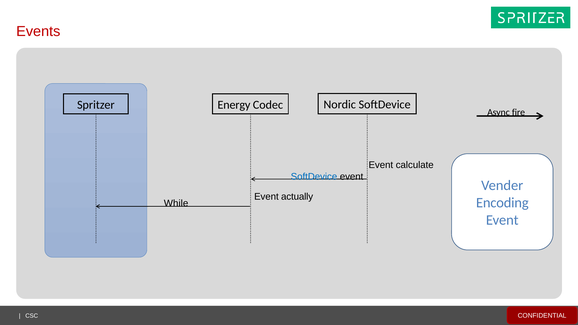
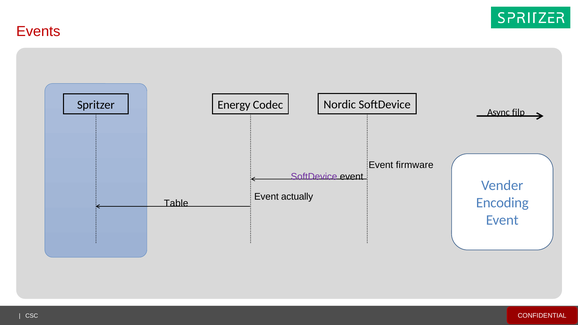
fire: fire -> filp (518, 112)
calculate: calculate -> firmware (415, 165)
SoftDevice colour: blue -> purple (314, 177)
While: While -> Table (176, 203)
